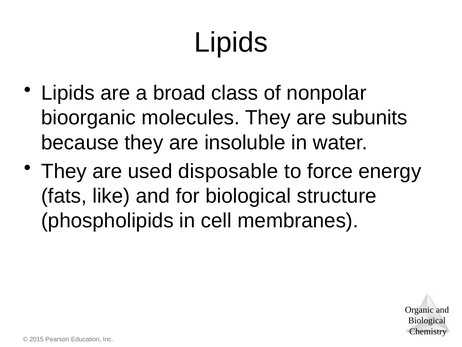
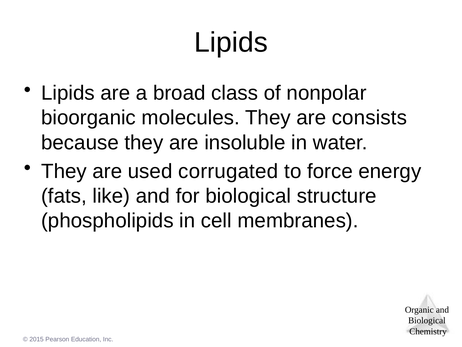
subunits: subunits -> consists (369, 118)
disposable: disposable -> corrugated (228, 171)
